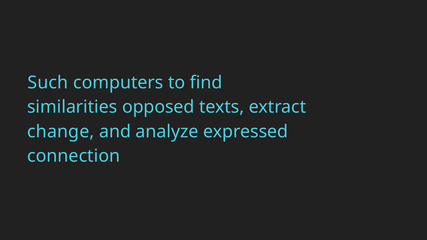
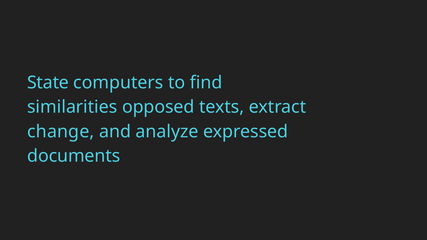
Such: Such -> State (48, 83)
connection: connection -> documents (74, 156)
